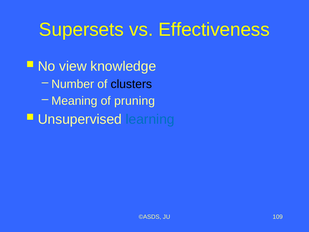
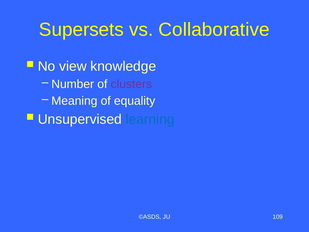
Effectiveness: Effectiveness -> Collaborative (214, 30)
clusters colour: black -> purple (131, 84)
pruning: pruning -> equality (135, 101)
